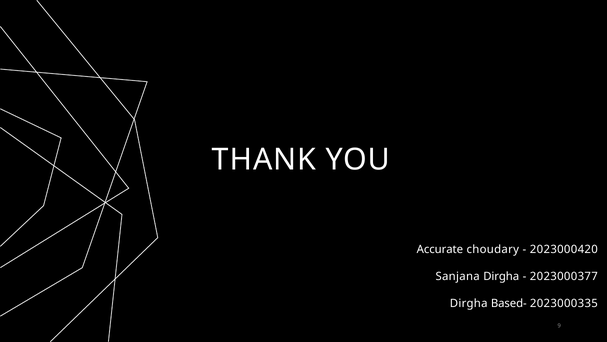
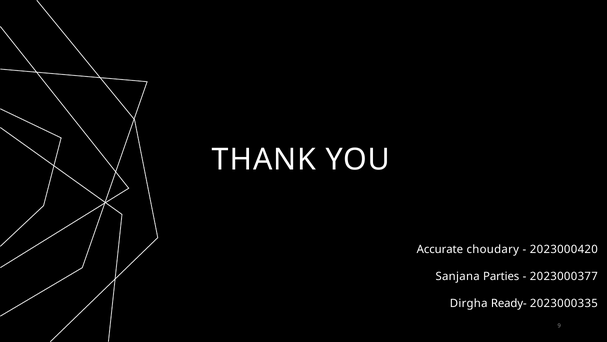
Sanjana Dirgha: Dirgha -> Parties (501, 276)
Based-: Based- -> Ready- (509, 303)
